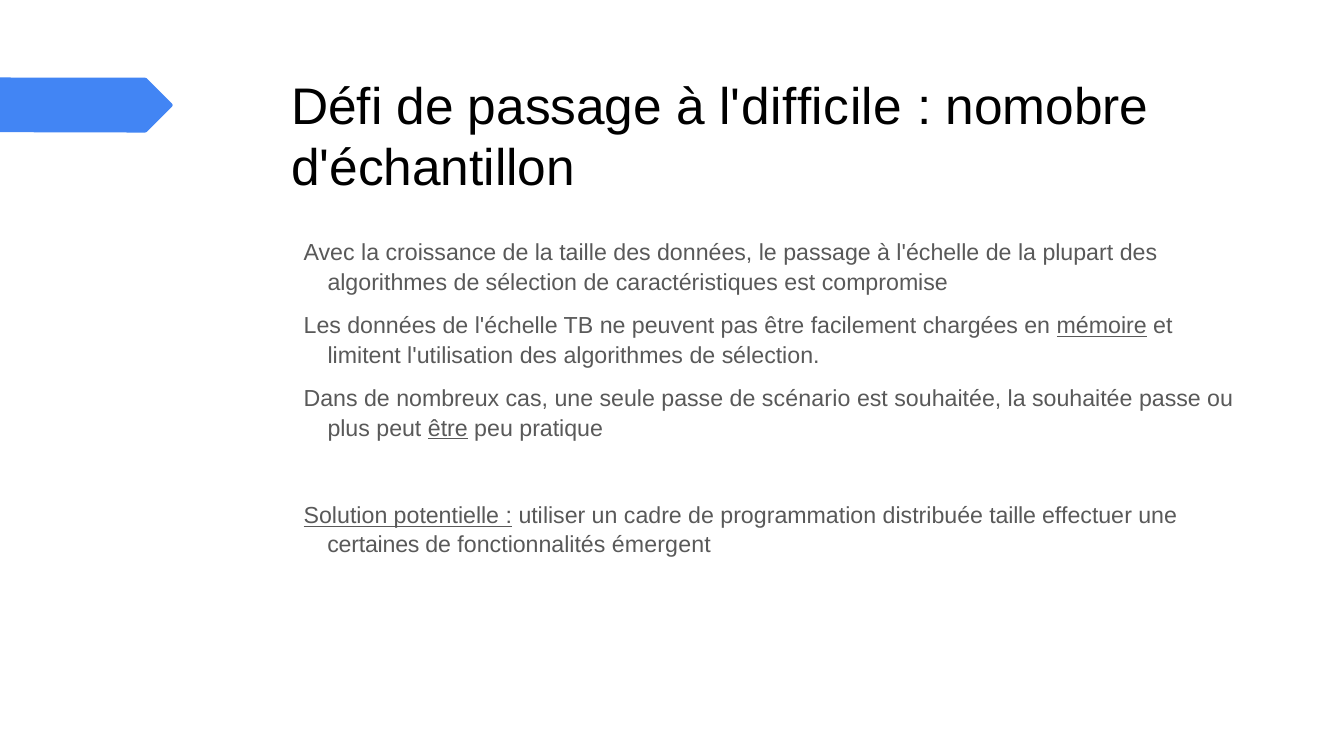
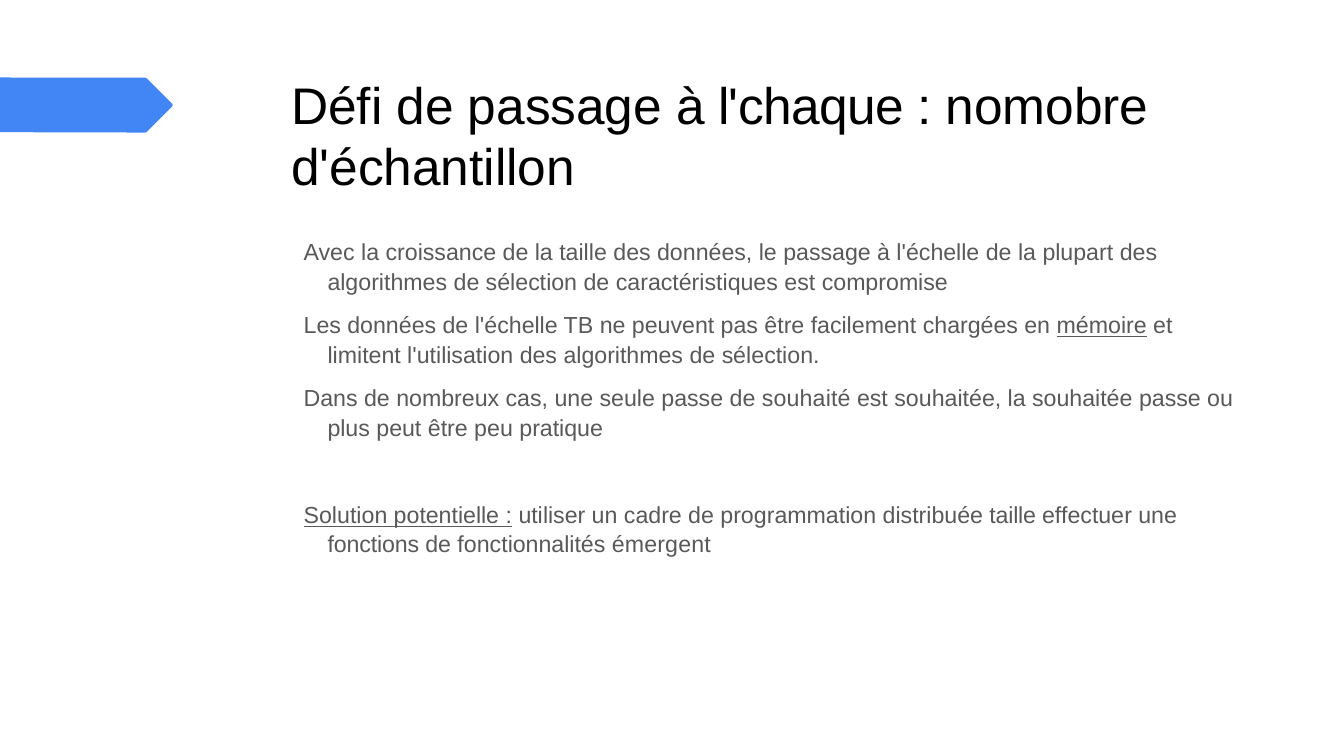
l'difficile: l'difficile -> l'chaque (811, 107)
scénario: scénario -> souhaité (806, 399)
être underline: present -> none (448, 429)
certaines: certaines -> fonctions (373, 545)
